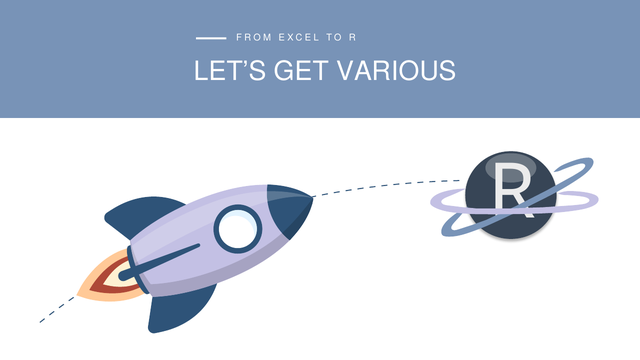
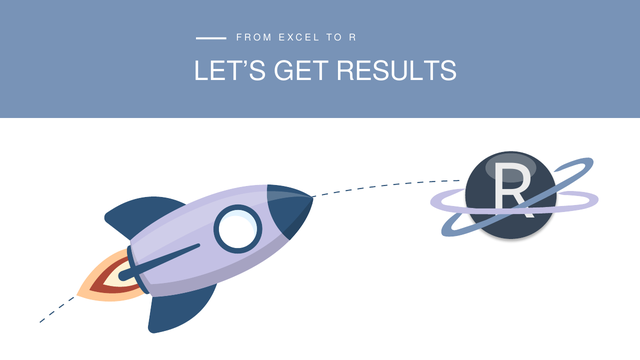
VARIOUS: VARIOUS -> RESULTS (397, 72)
